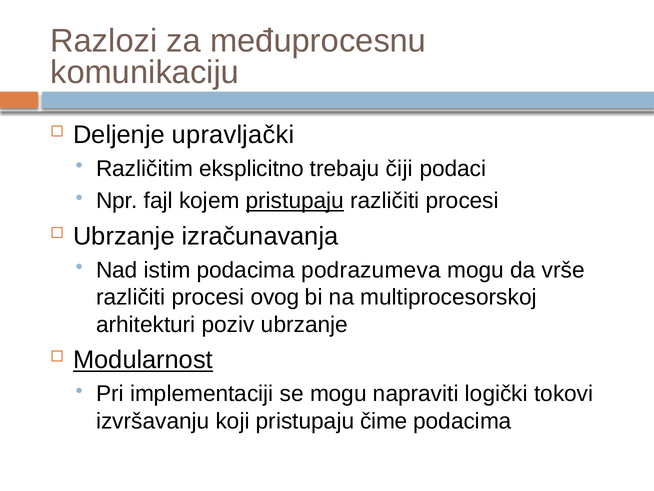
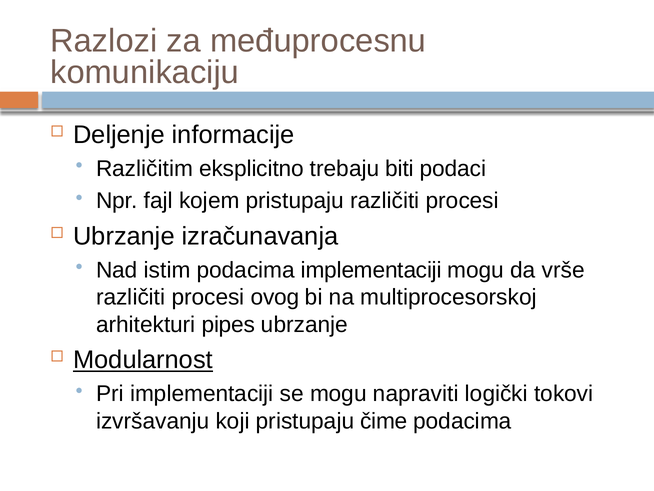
upravljački: upravljački -> informacije (233, 135)
čiji: čiji -> biti (400, 168)
pristupaju underline: present -> none (295, 201)
podacima podrazumeva: podrazumeva -> implementaciji (371, 270)
poziv: poziv -> pipes (228, 324)
